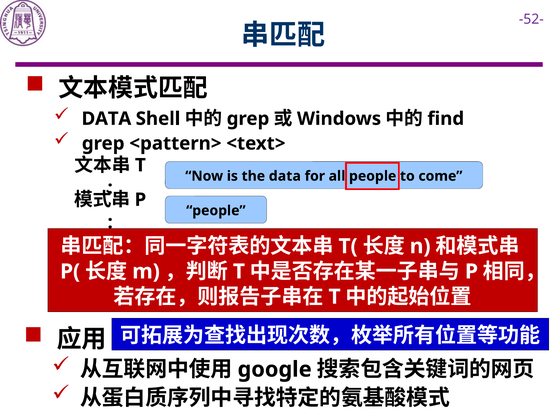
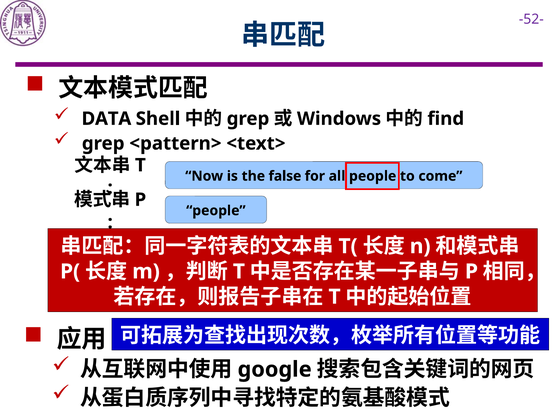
the data: data -> false (285, 176)
